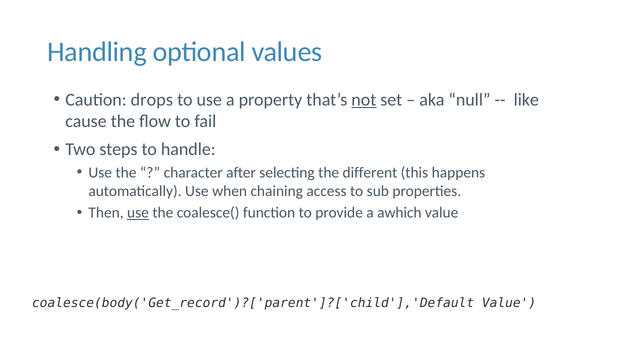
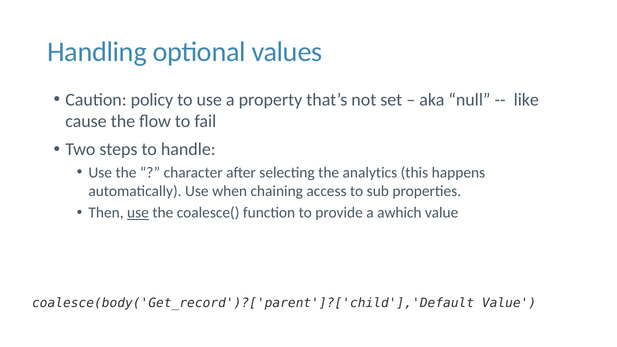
drops: drops -> policy (152, 100)
not underline: present -> none (364, 100)
different: different -> analytics (370, 173)
